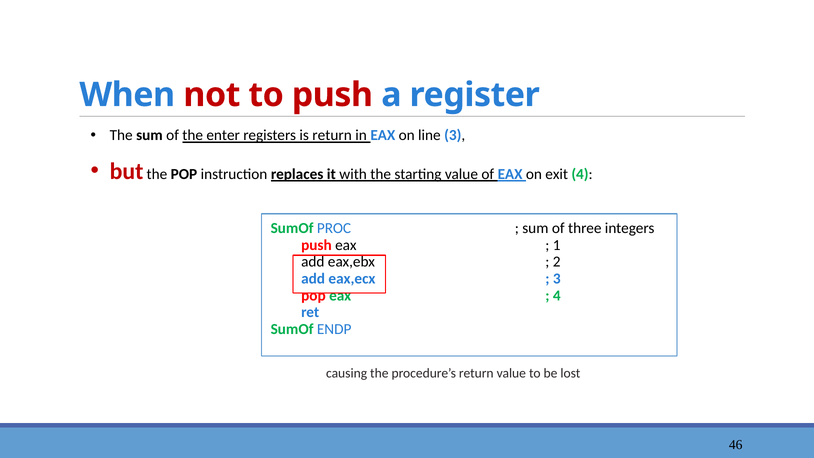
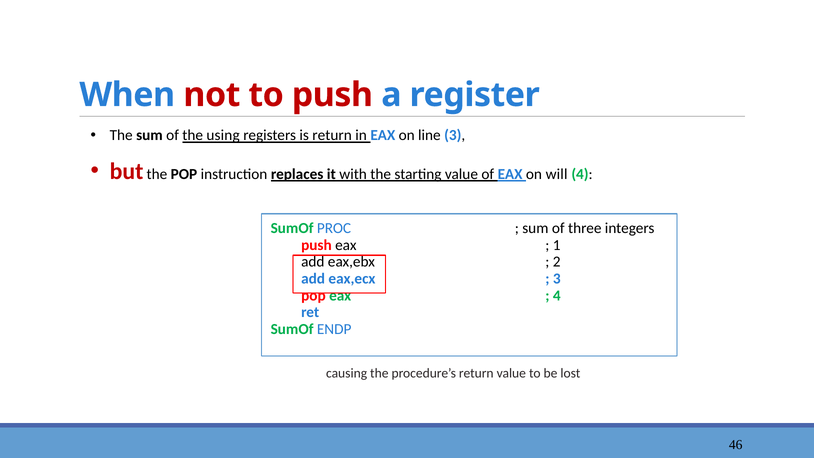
enter: enter -> using (223, 135)
exit: exit -> will (557, 174)
